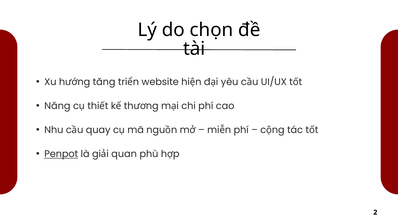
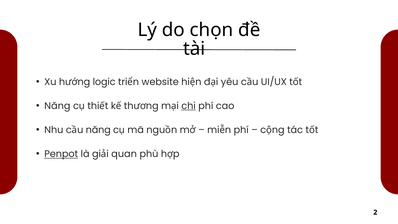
tăng: tăng -> logic (104, 82)
chi underline: none -> present (189, 106)
quay: quay -> năng (98, 130)
